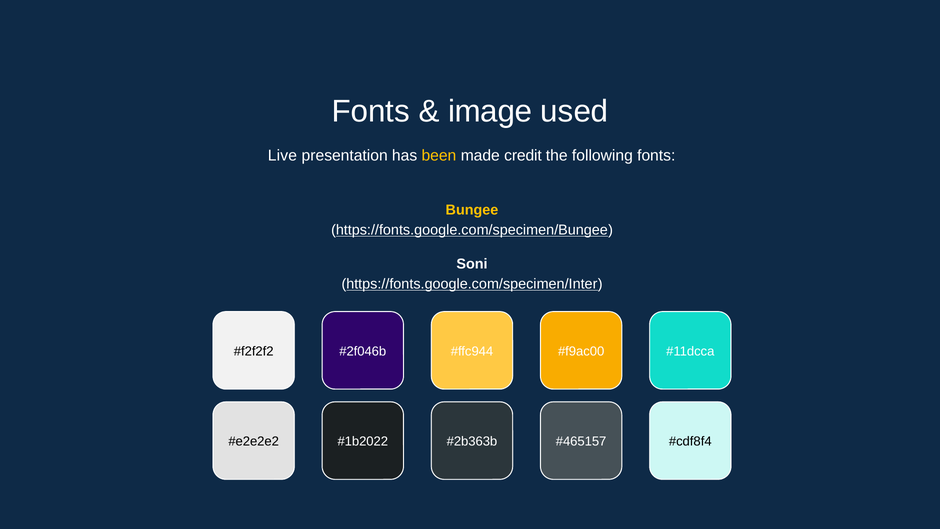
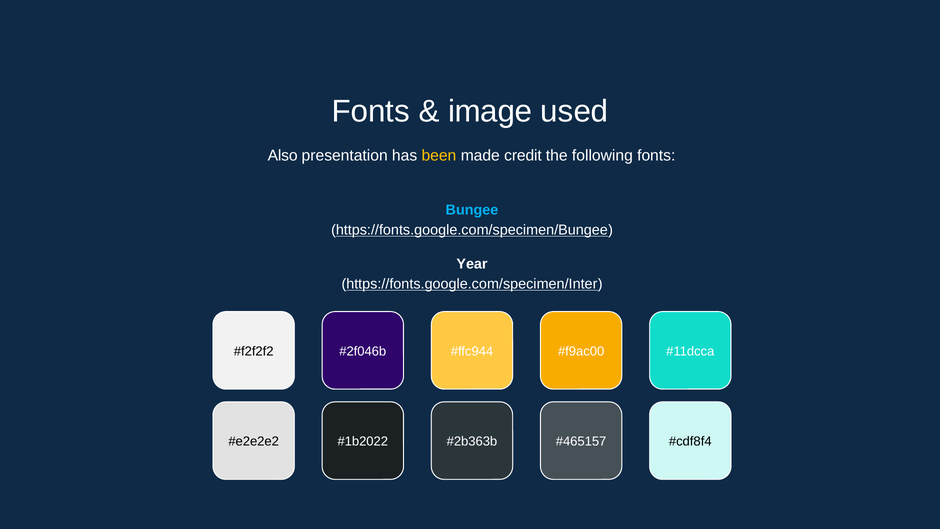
Live: Live -> Also (283, 156)
Bungee colour: yellow -> light blue (472, 210)
Soni: Soni -> Year (472, 264)
